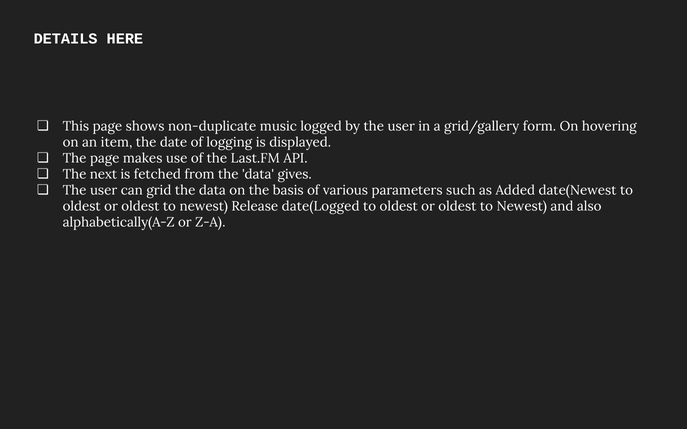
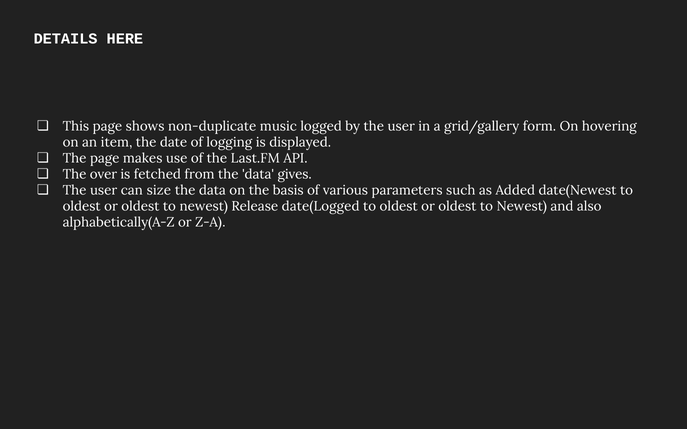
next: next -> over (103, 175)
grid: grid -> size (159, 191)
